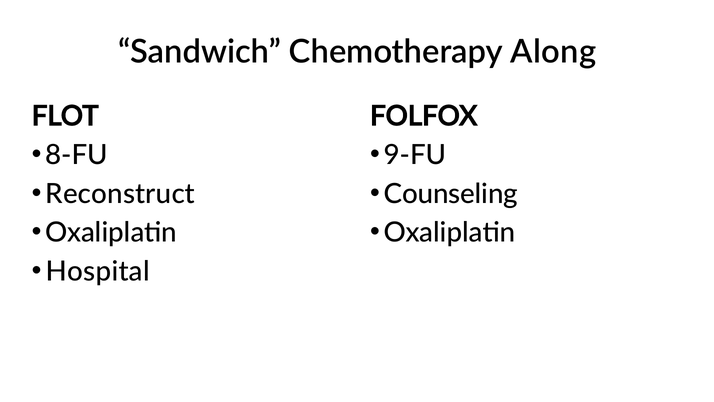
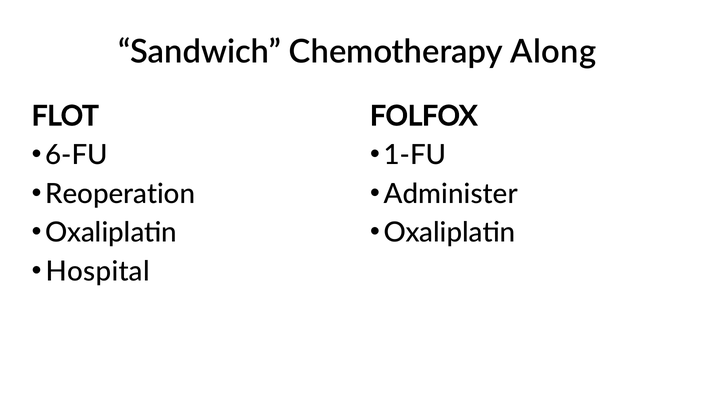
8-FU: 8-FU -> 6-FU (77, 155)
9-FU: 9-FU -> 1-FU (415, 155)
Reconstruct: Reconstruct -> Reoperation (120, 194)
Counseling: Counseling -> Administer (451, 194)
